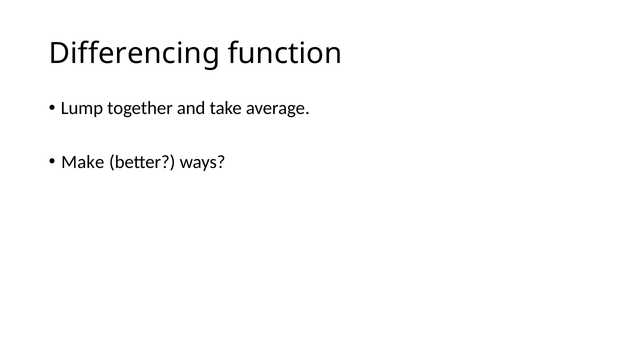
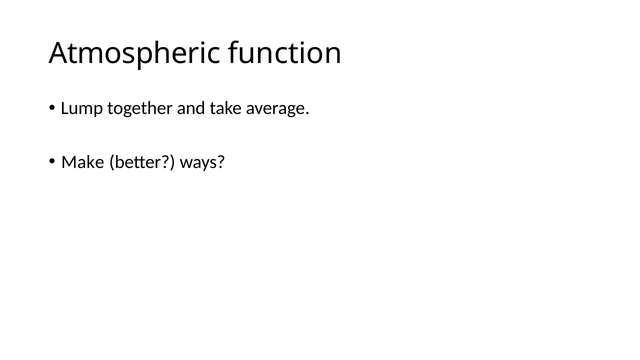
Differencing: Differencing -> Atmospheric (135, 54)
